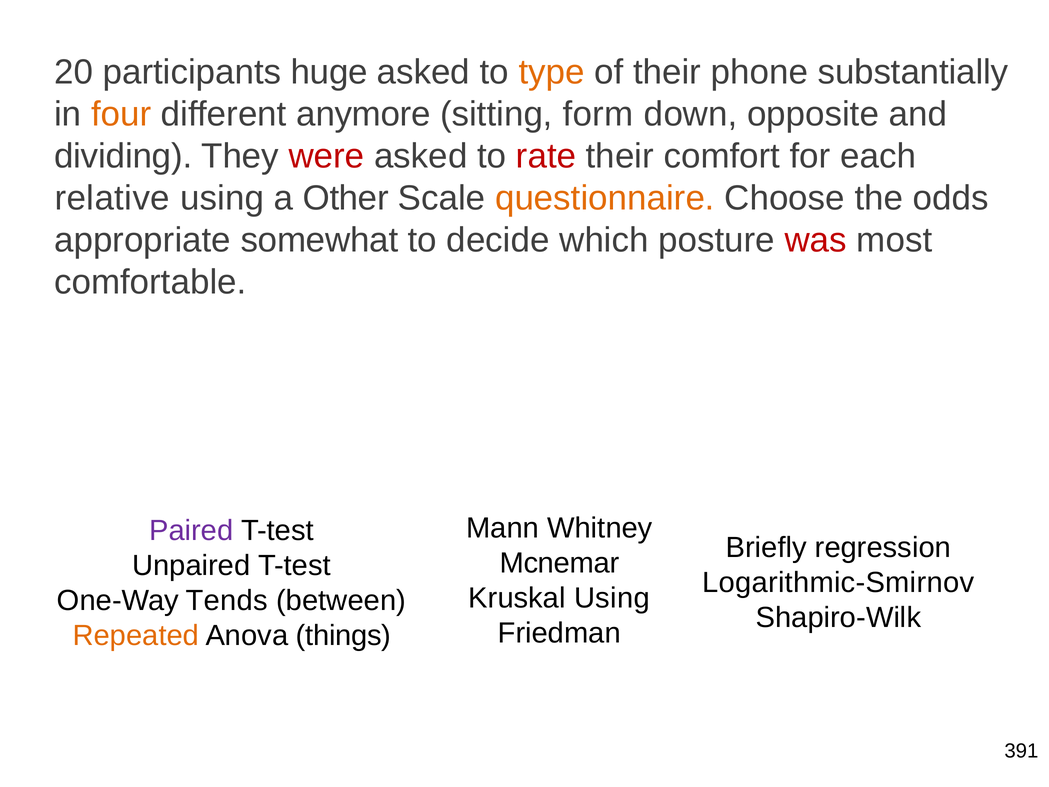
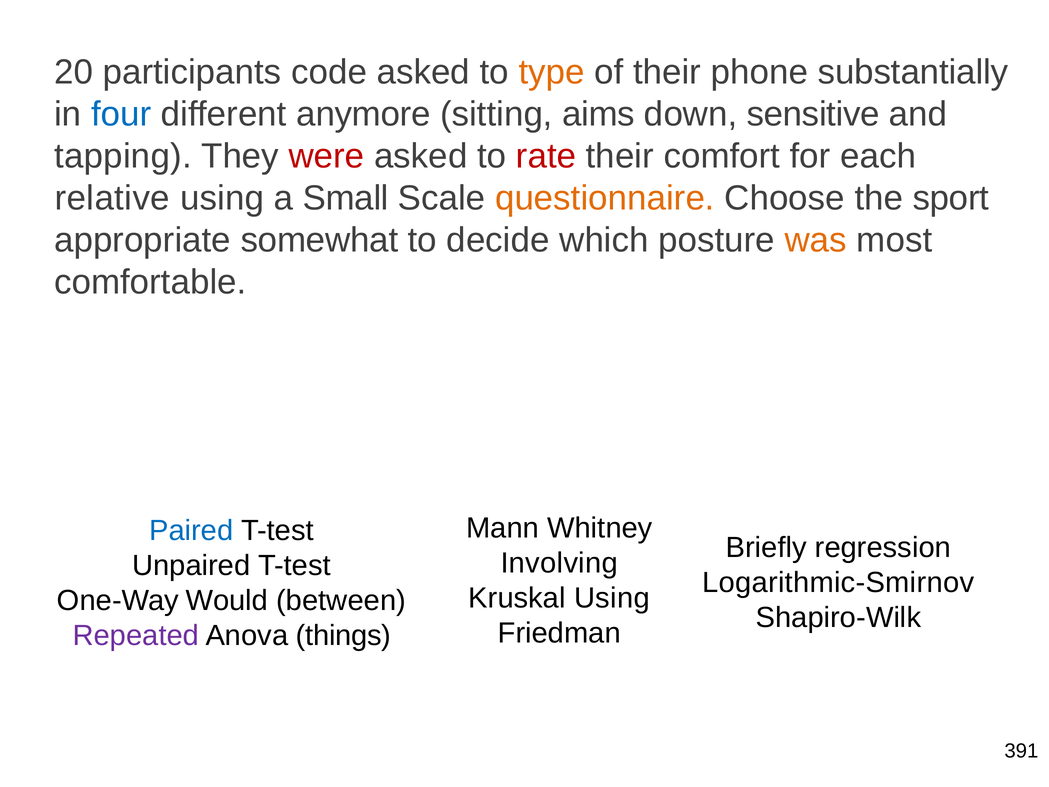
huge: huge -> code (329, 72)
four colour: orange -> blue (121, 114)
form: form -> aims (598, 114)
opposite: opposite -> sensitive (813, 114)
dividing: dividing -> tapping (123, 156)
Other: Other -> Small (346, 198)
odds: odds -> sport (951, 198)
was colour: red -> orange (816, 240)
Paired colour: purple -> blue (191, 530)
Mcnemar: Mcnemar -> Involving (559, 563)
Tends: Tends -> Would (227, 600)
Repeated colour: orange -> purple (136, 635)
